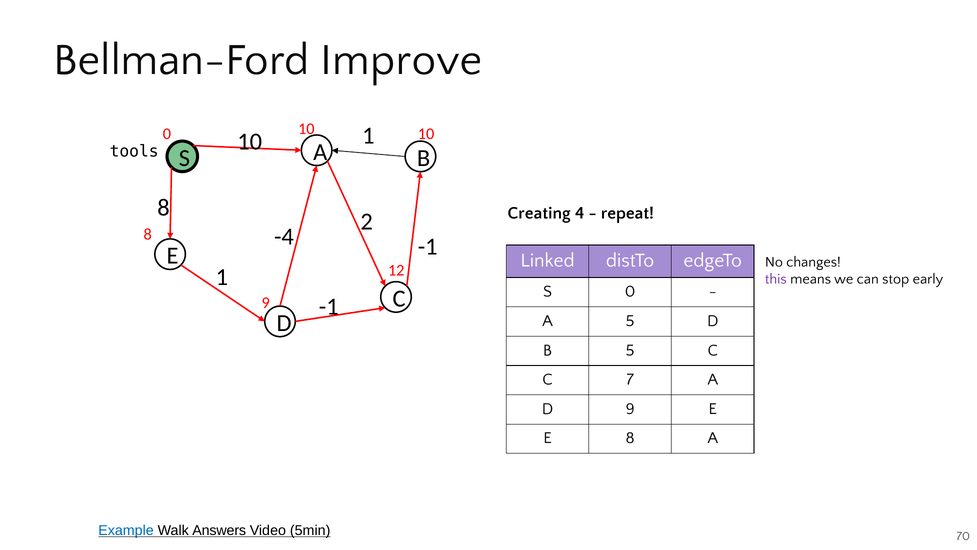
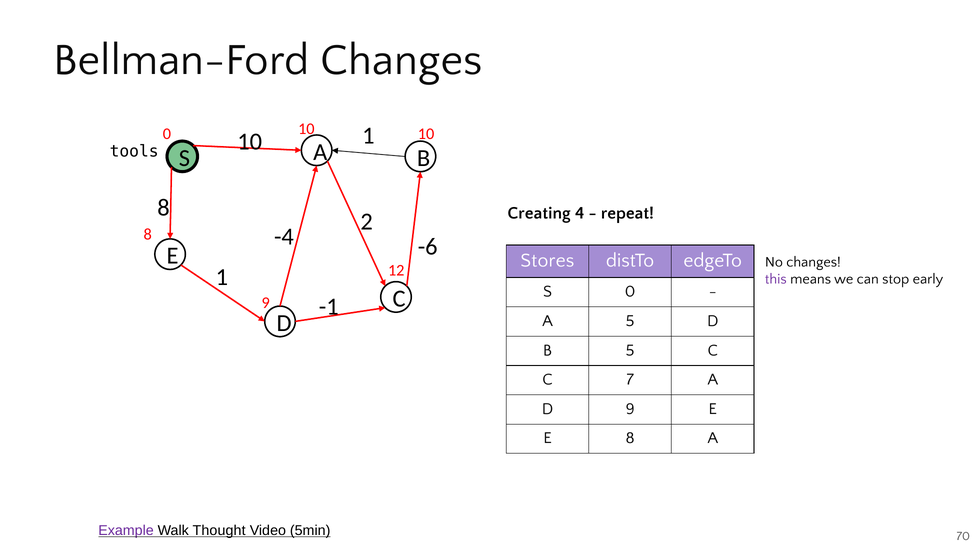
Bellman-Ford Improve: Improve -> Changes (401, 60)
-1: -1 -> -6 (428, 246)
Linked: Linked -> Stores (547, 260)
Example colour: blue -> purple (126, 530)
Answers: Answers -> Thought (219, 530)
